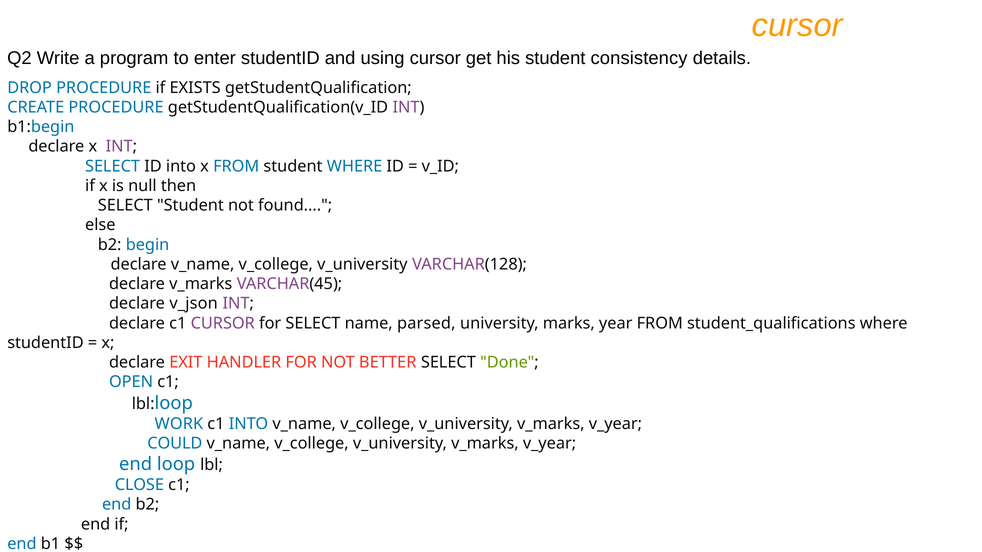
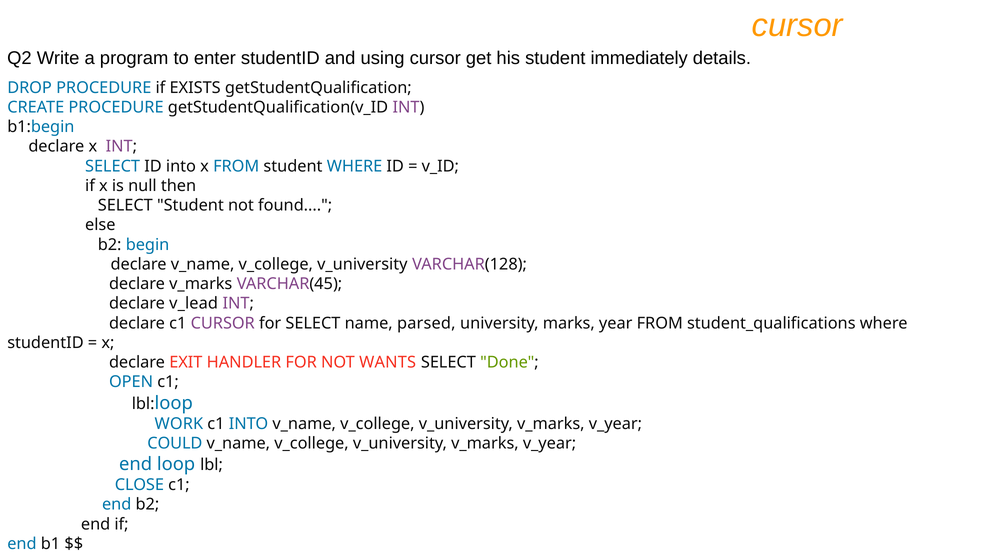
consistency: consistency -> immediately (639, 58)
v_json: v_json -> v_lead (194, 304)
BETTER: BETTER -> WANTS (388, 363)
